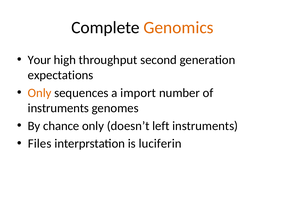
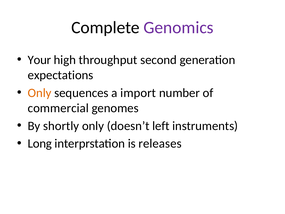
Genomics colour: orange -> purple (179, 28)
instruments: instruments -> commercial (58, 108)
chance: chance -> shortly (61, 126)
Files: Files -> Long (40, 143)
luciferin: luciferin -> releases (160, 143)
